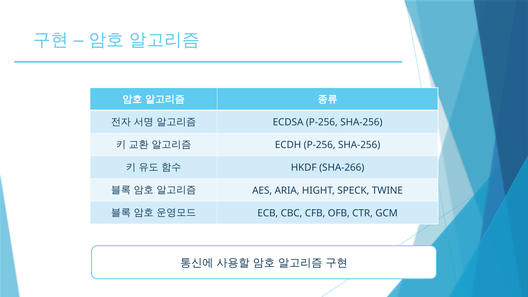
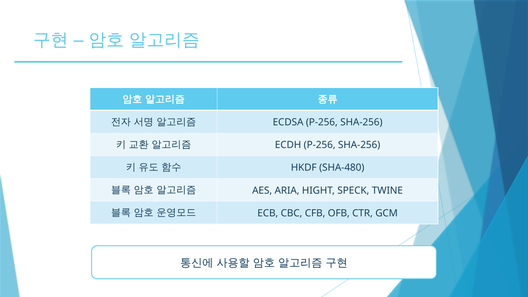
SHA-266: SHA-266 -> SHA-480 (342, 168)
